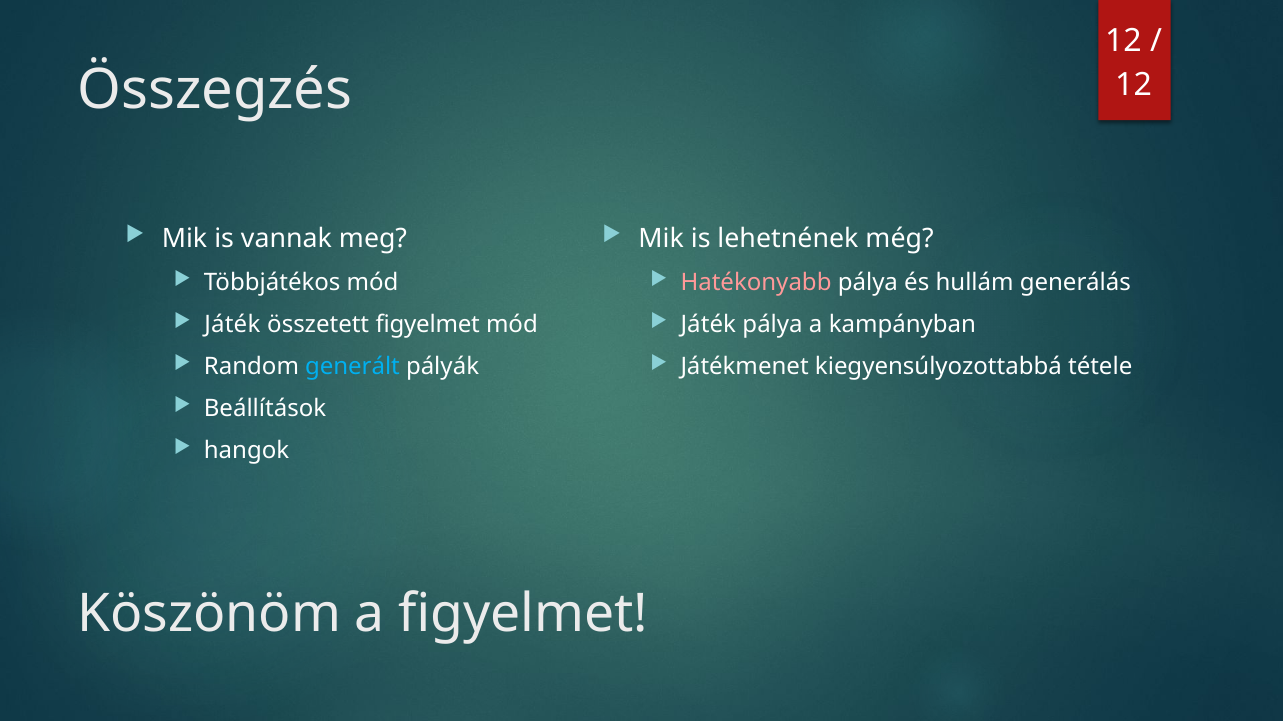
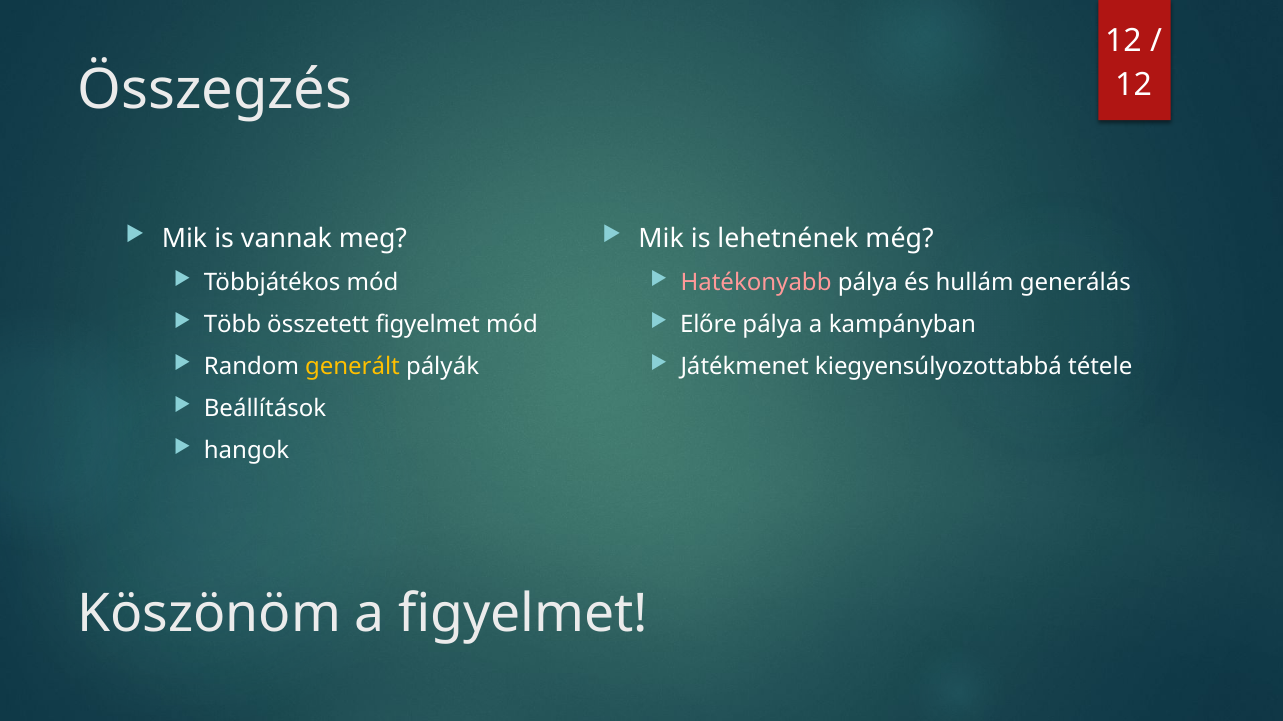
Játék: Játék -> Több (232, 325)
Játék: Játék -> Előre (708, 325)
generált colour: light blue -> yellow (353, 367)
